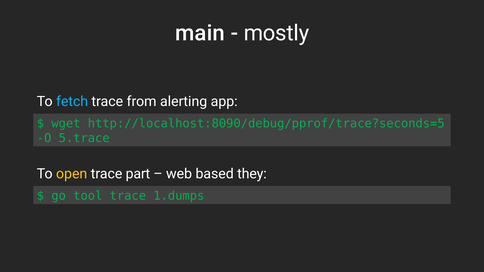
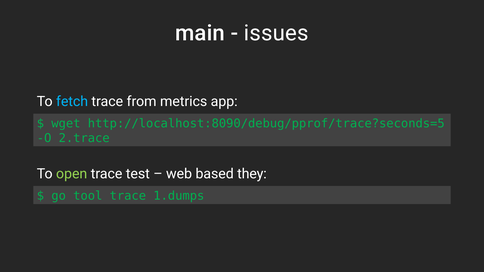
mostly: mostly -> issues (276, 33)
alerting: alerting -> metrics (184, 102)
5.trace: 5.trace -> 2.trace (84, 138)
open colour: yellow -> light green (72, 174)
part: part -> test (138, 174)
